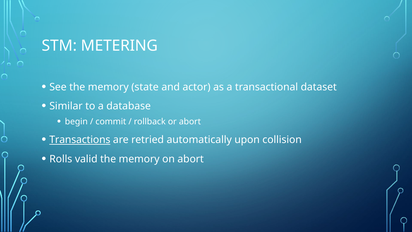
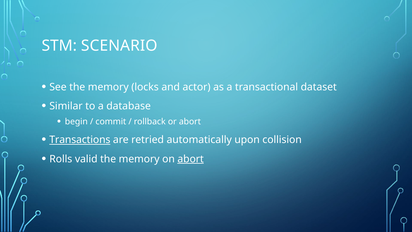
METERING: METERING -> SCENARIO (119, 46)
state: state -> locks (145, 87)
abort underline: none -> present (191, 159)
